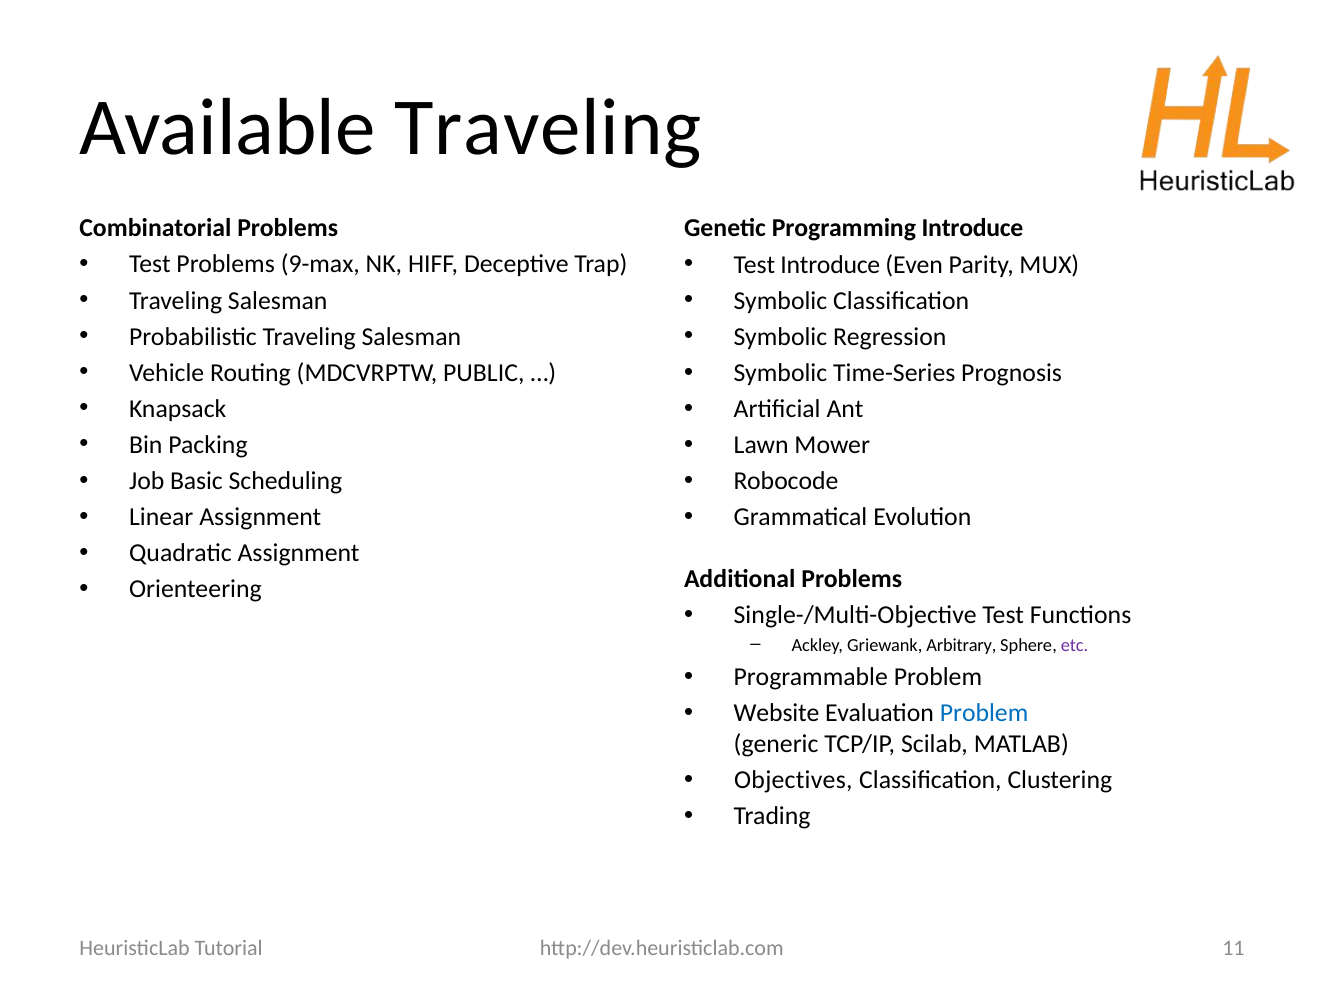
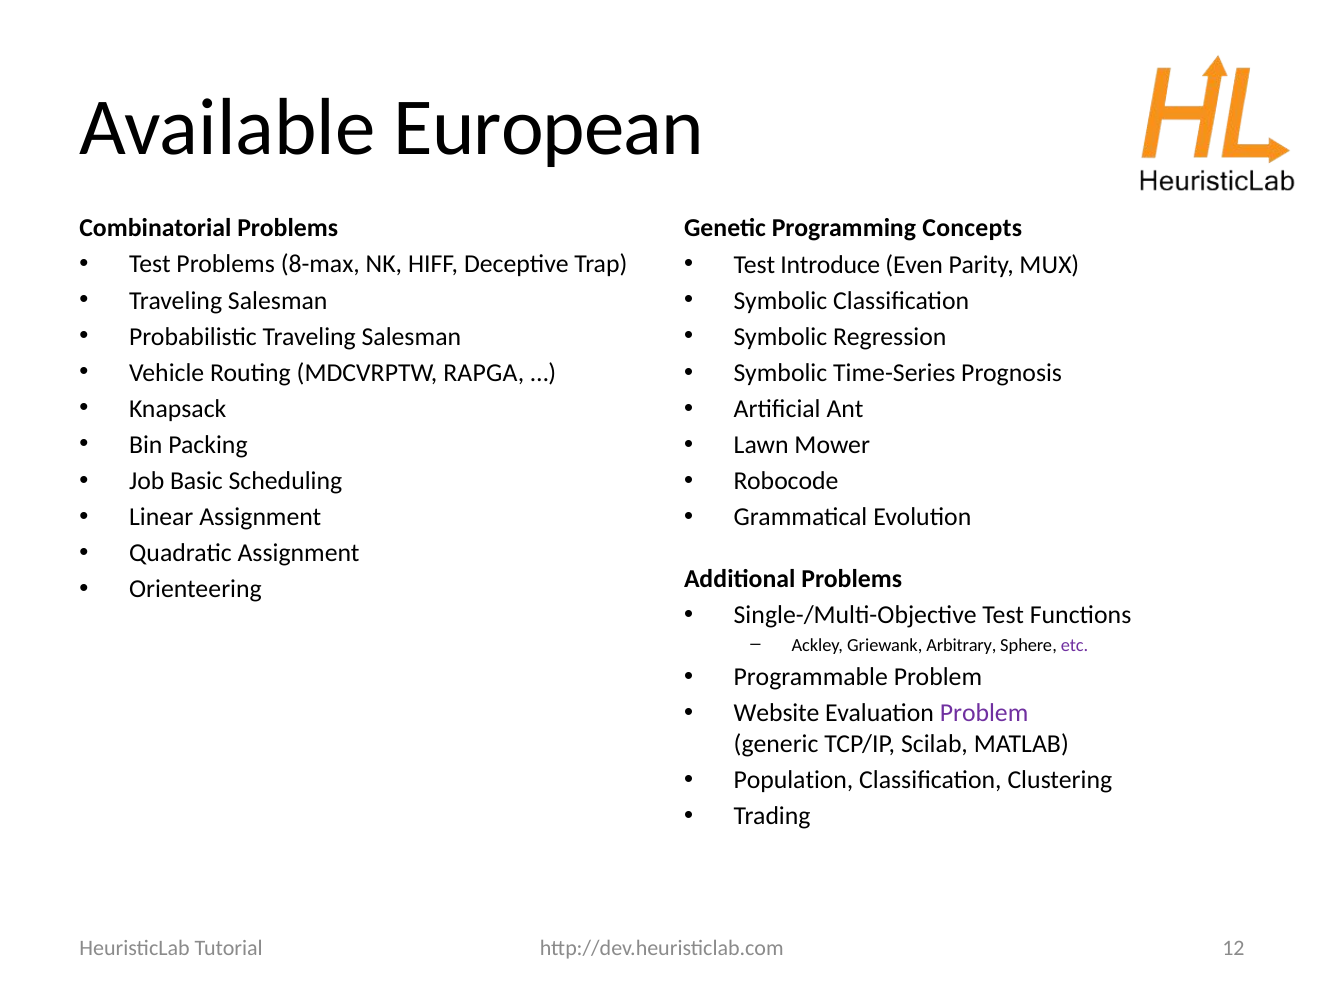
Available Traveling: Traveling -> European (549, 128)
Programming Introduce: Introduce -> Concepts (972, 228)
9-max: 9-max -> 8-max (320, 264)
PUBLIC: PUBLIC -> RAPGA (484, 373)
Problem colour: blue -> purple (984, 713)
Objectives: Objectives -> Population (794, 780)
11: 11 -> 12 (1233, 948)
